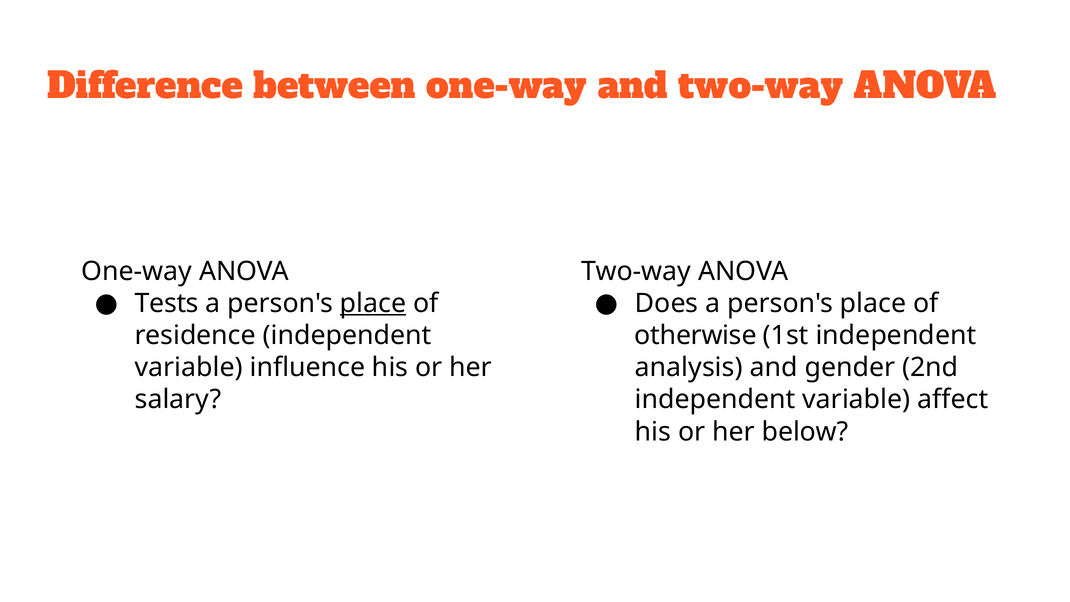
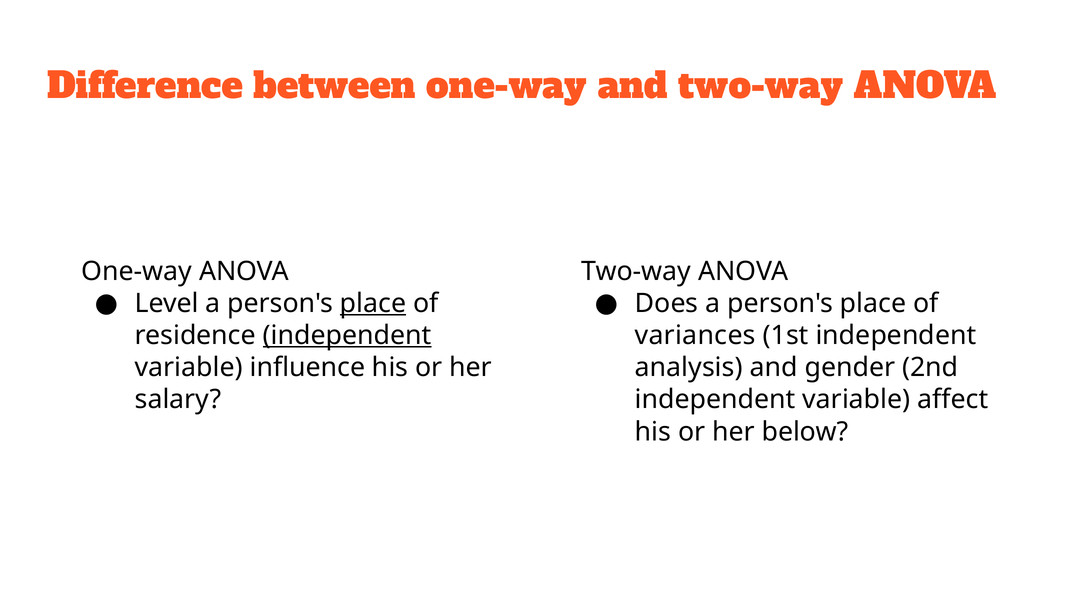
Tests: Tests -> Level (167, 303)
independent underline: none -> present (347, 335)
otherwise: otherwise -> variances (695, 335)
